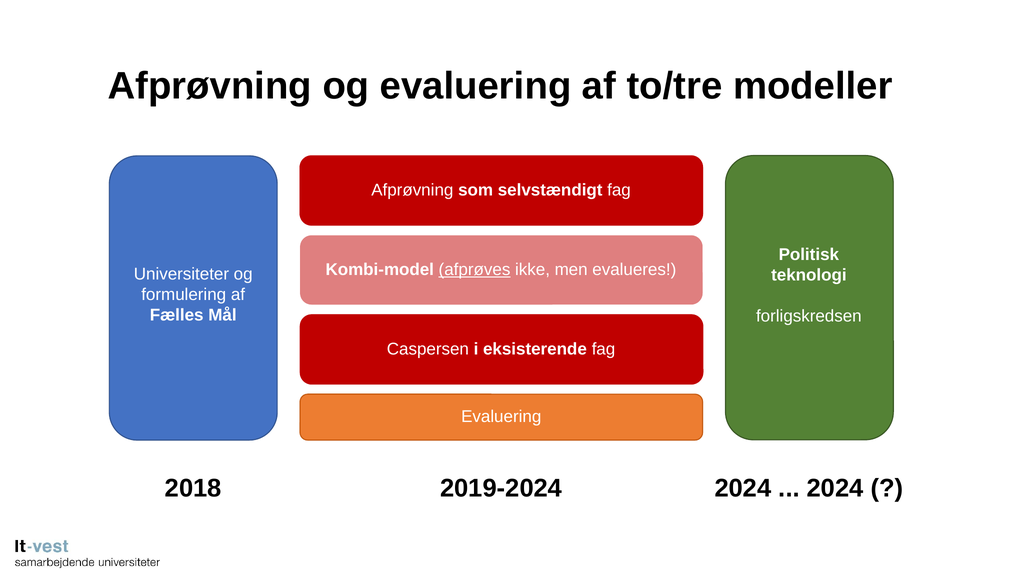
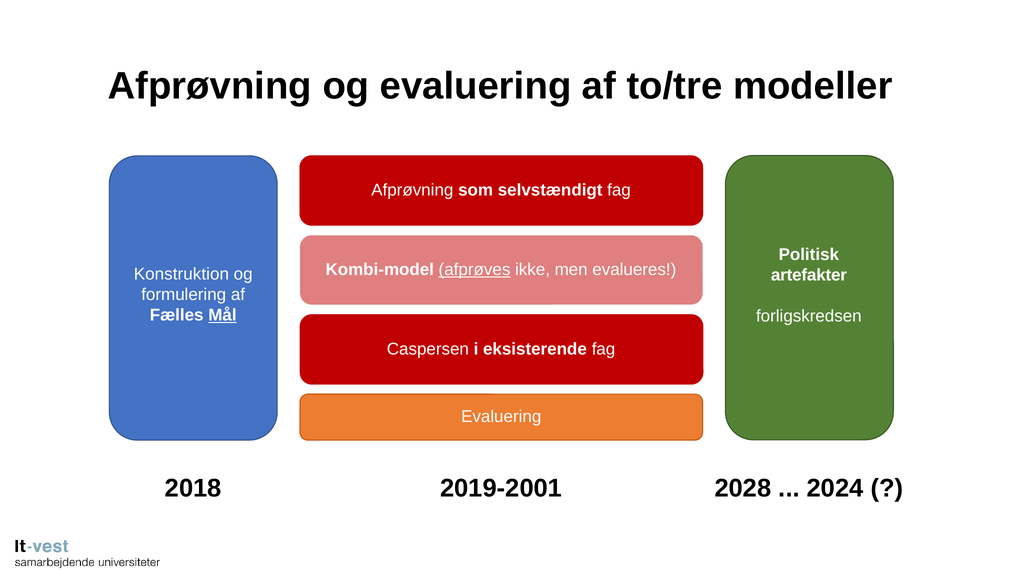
Universiteter: Universiteter -> Konstruktion (181, 274)
teknologi: teknologi -> artefakter (809, 275)
Mål underline: none -> present (222, 315)
2019-2024: 2019-2024 -> 2019-2001 (501, 488)
2024: 2024 -> 2028 (743, 488)
